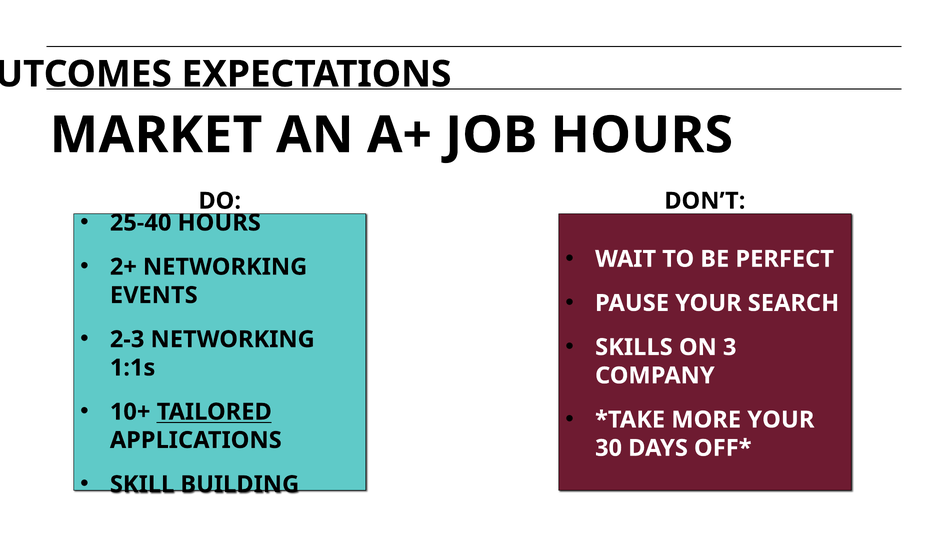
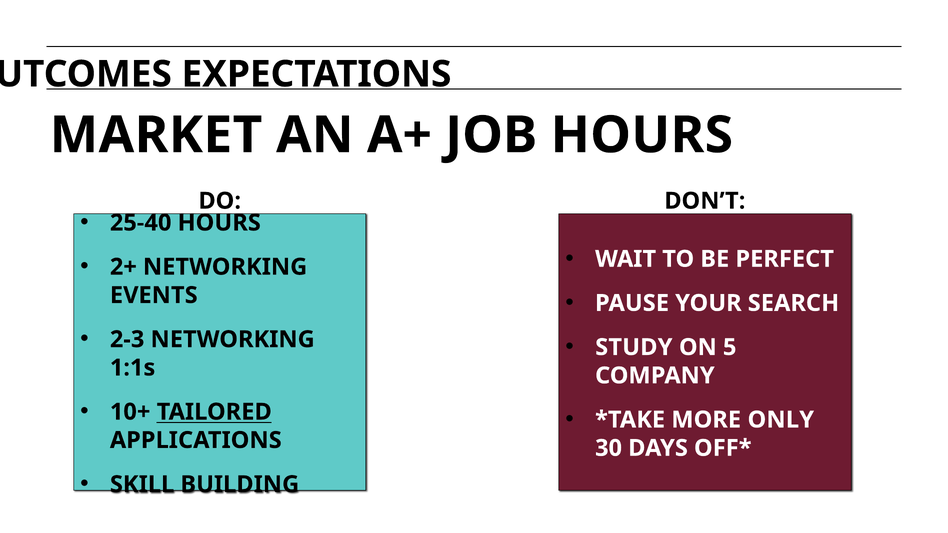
SKILLS: SKILLS -> STUDY (634, 347)
3: 3 -> 5 (730, 347)
MORE YOUR: YOUR -> ONLY (781, 420)
